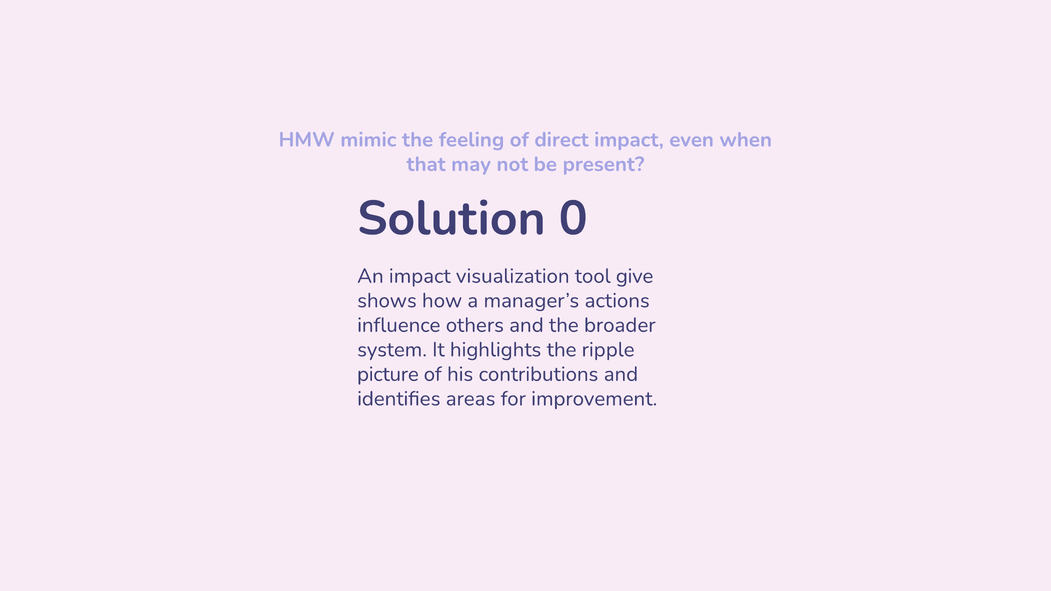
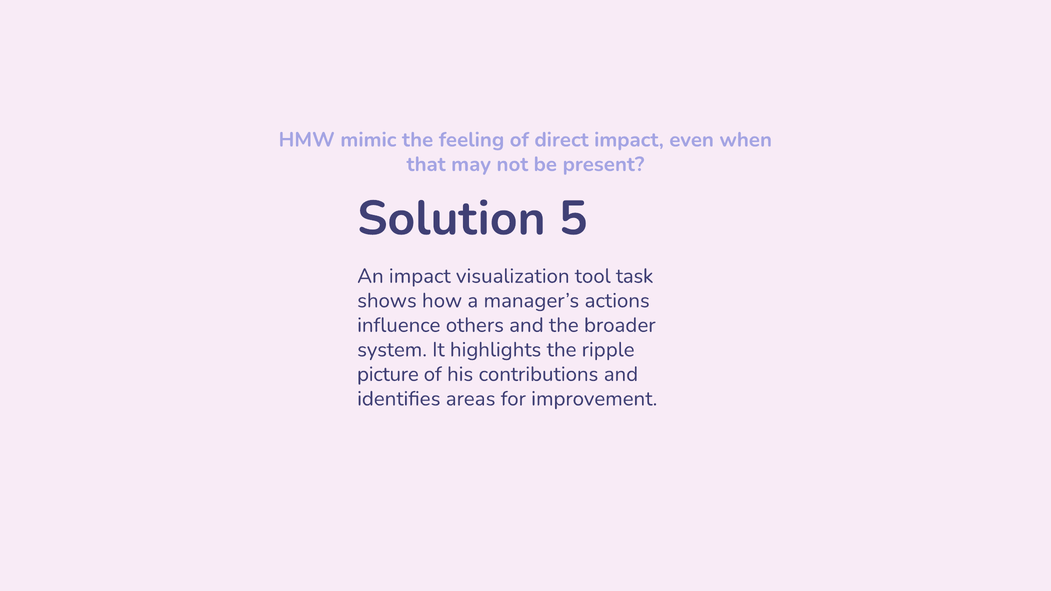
0: 0 -> 5 (573, 218)
give: give -> task (635, 276)
